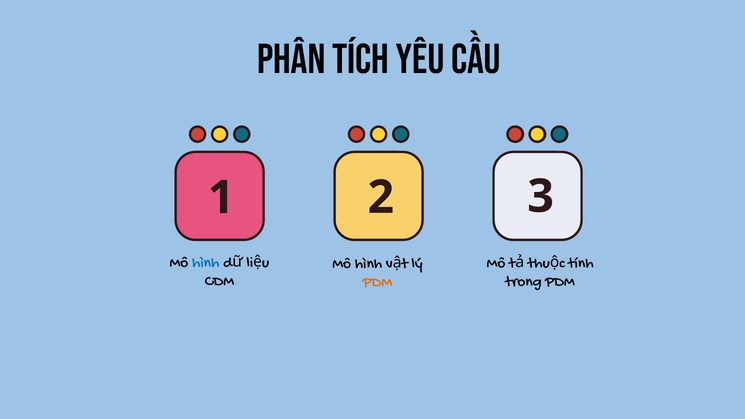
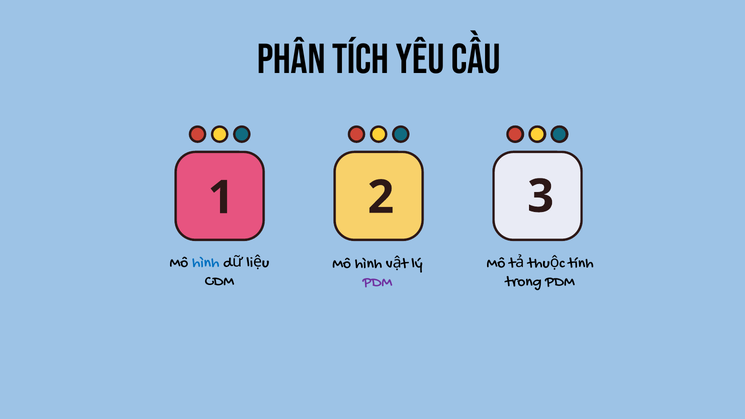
PDM colour: orange -> purple (377, 281)
